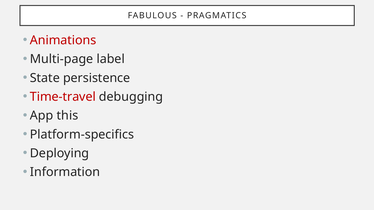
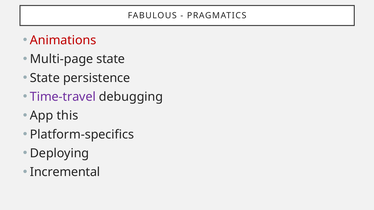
Multi-page label: label -> state (111, 59)
Time-travel colour: red -> purple (63, 97)
Information: Information -> Incremental (65, 172)
